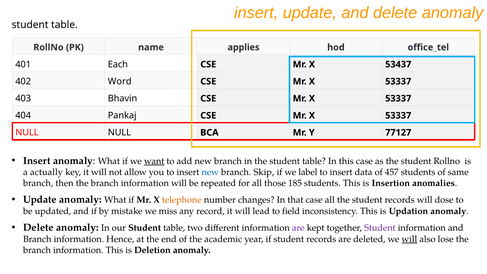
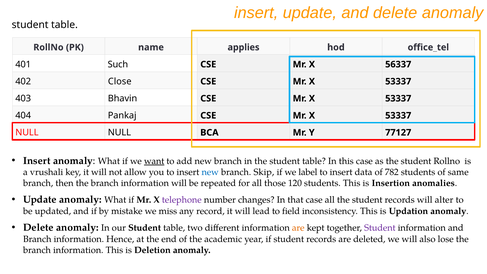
Each: Each -> Such (118, 64)
53437: 53437 -> 56337 (398, 64)
Word: Word -> Close (120, 81)
actually: actually -> vrushali (47, 172)
457: 457 -> 782 (392, 172)
185: 185 -> 120 (295, 183)
telephone colour: orange -> purple (182, 200)
dose: dose -> alter (444, 200)
are colour: purple -> orange (298, 228)
will underline: present -> none (409, 239)
